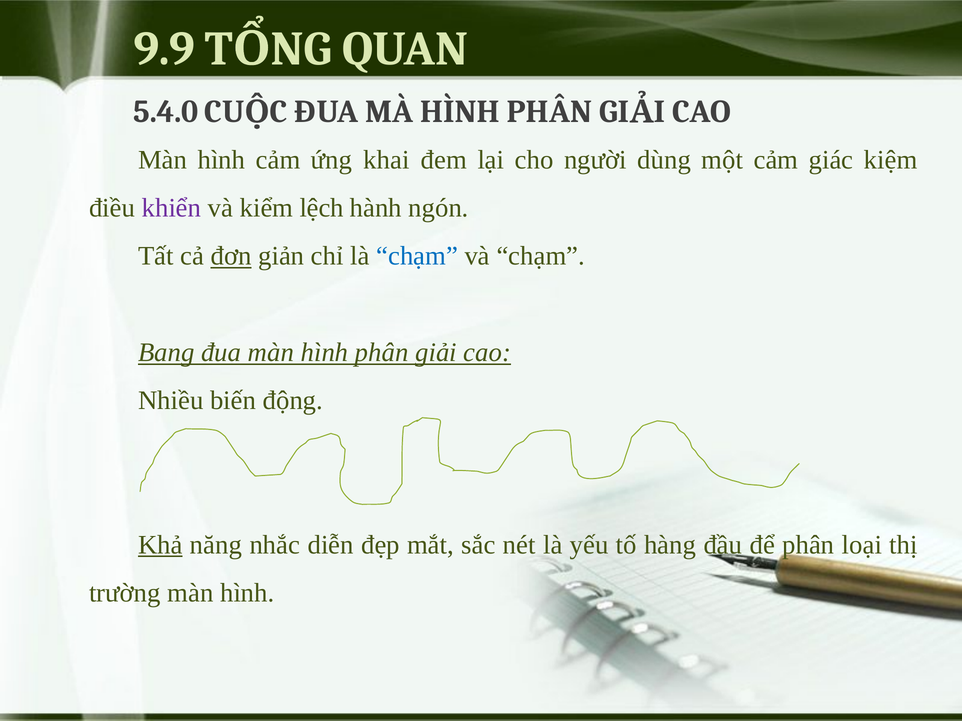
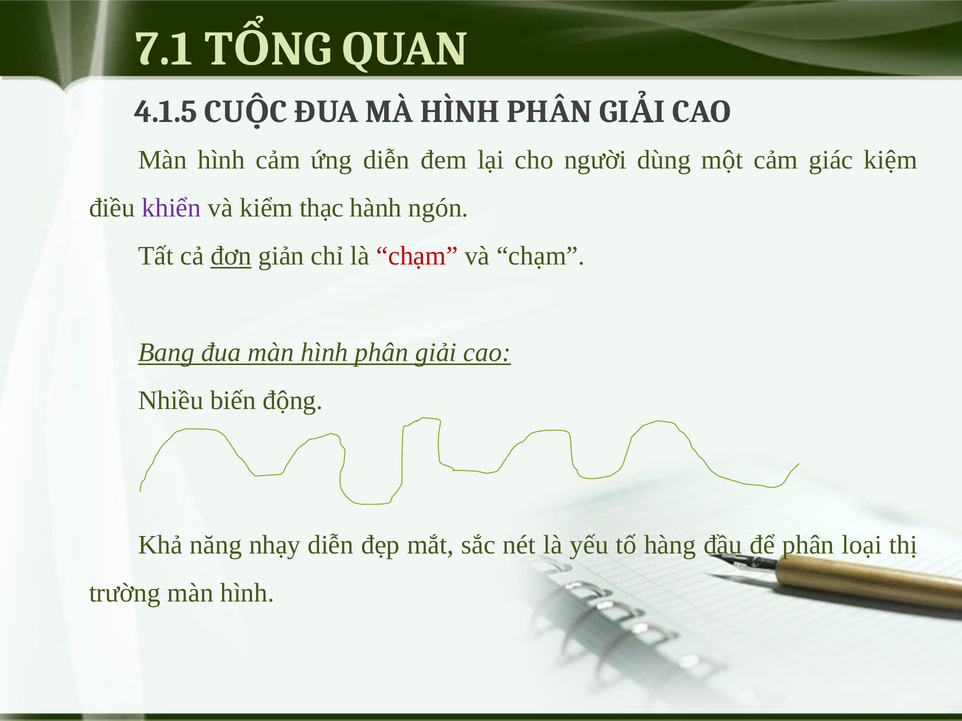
9.9: 9.9 -> 7.1 (164, 49)
5.4.0: 5.4.0 -> 4.1.5 (166, 112)
ứng khai: khai -> diễn (386, 160)
lệch: lệch -> thạc (322, 208)
chạm colour: blue -> red (417, 256)
Khả underline: present -> none (160, 545)
nhắc: nhắc -> nhạy (275, 545)
